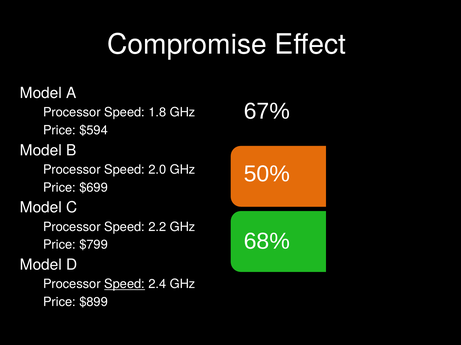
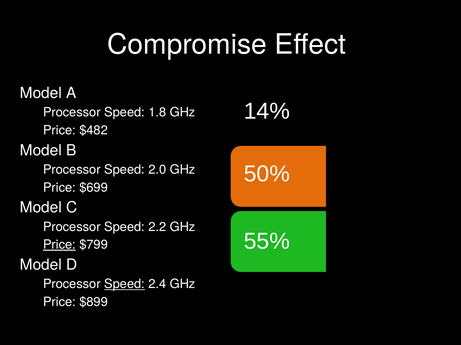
67%: 67% -> 14% (267, 111)
$594: $594 -> $482 (94, 130)
68%: 68% -> 55% (267, 242)
Price underline: none -> present (59, 245)
